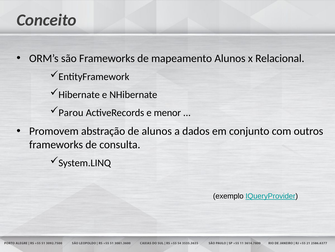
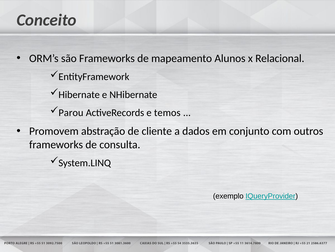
menor: menor -> temos (167, 112)
de alunos: alunos -> cliente (157, 131)
